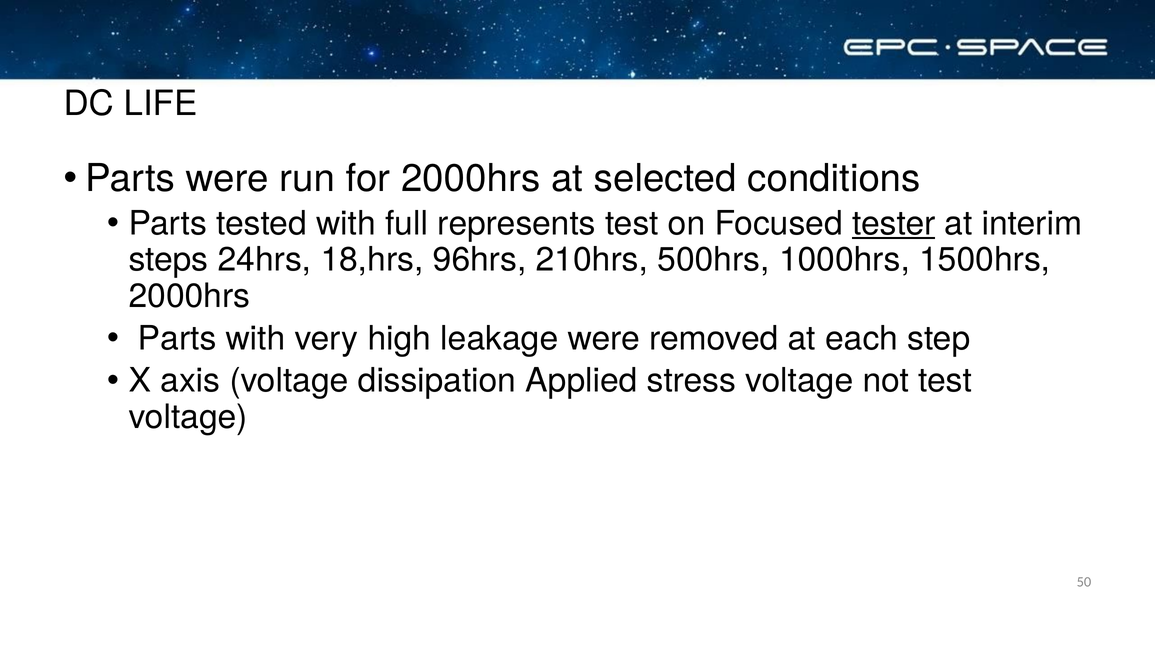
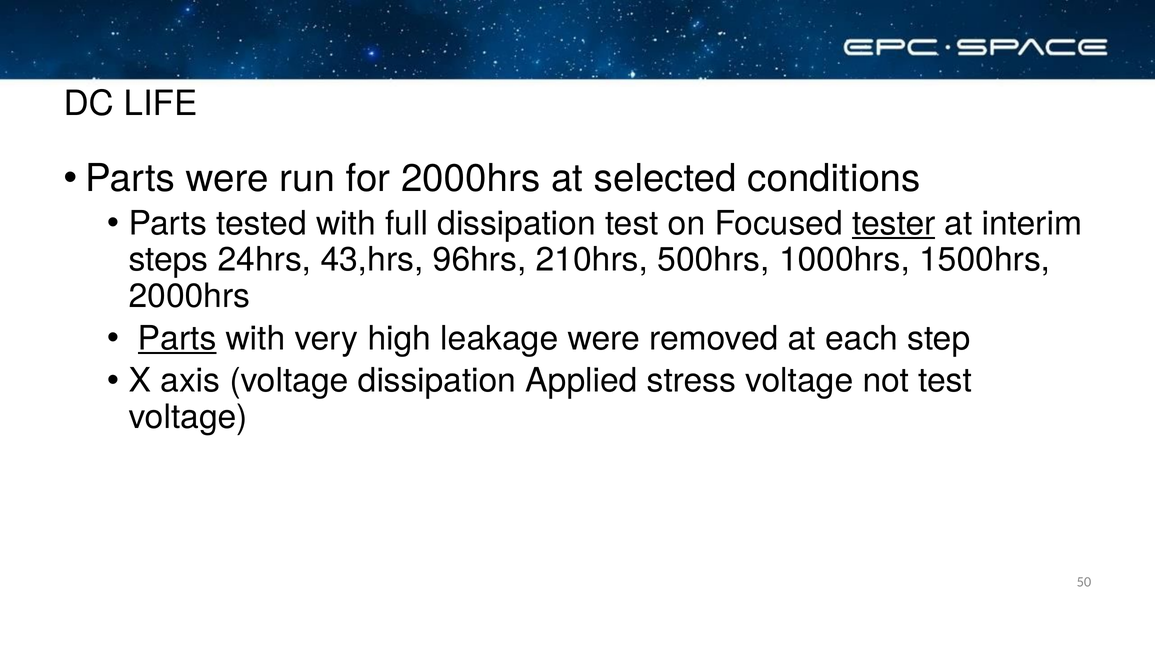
full represents: represents -> dissipation (517, 224)
18,hrs: 18,hrs -> 43,hrs (372, 260)
Parts underline: none -> present (177, 339)
